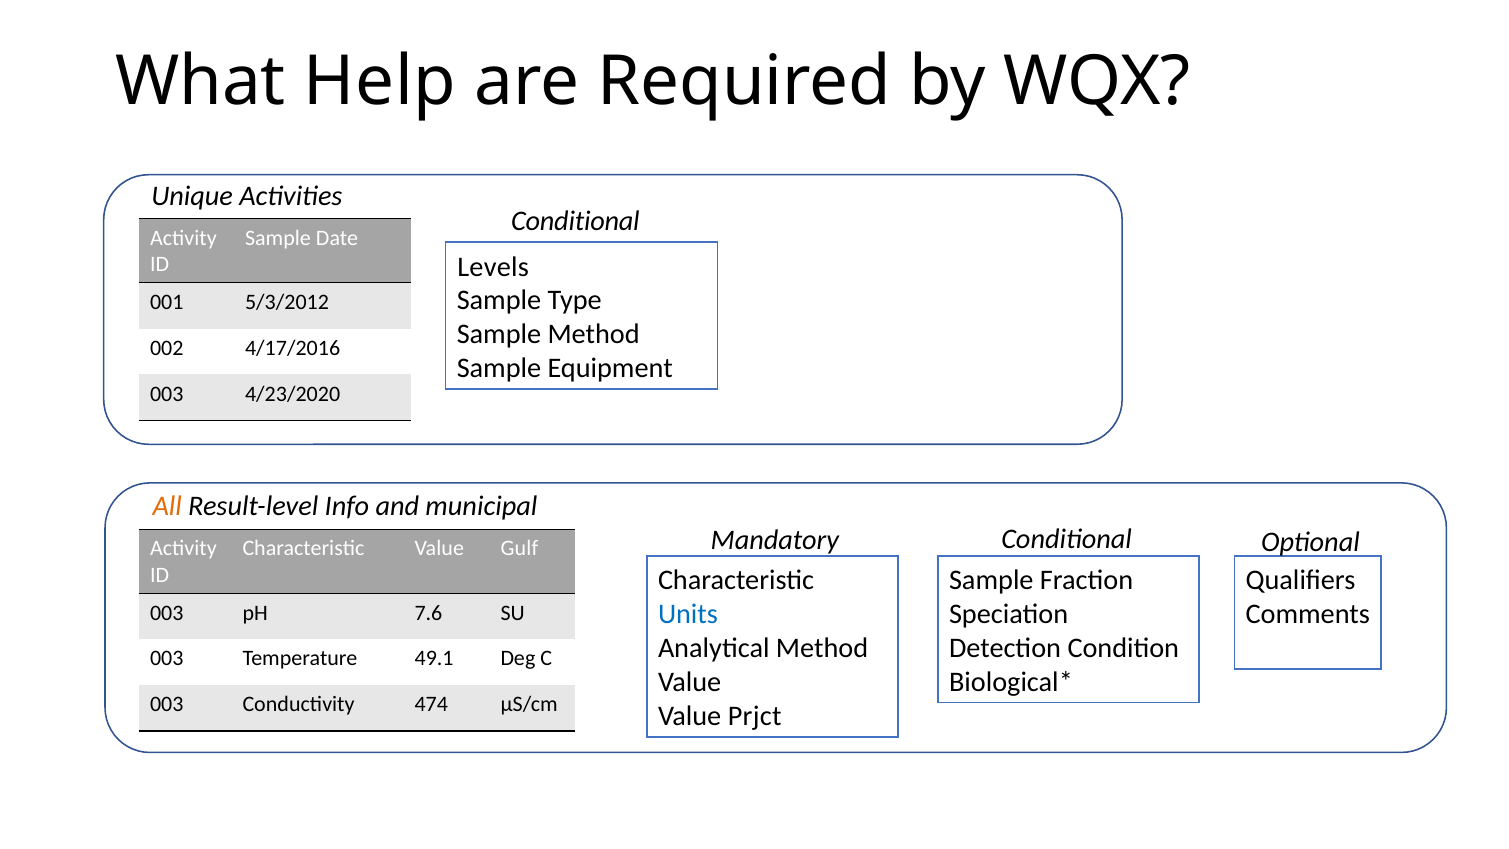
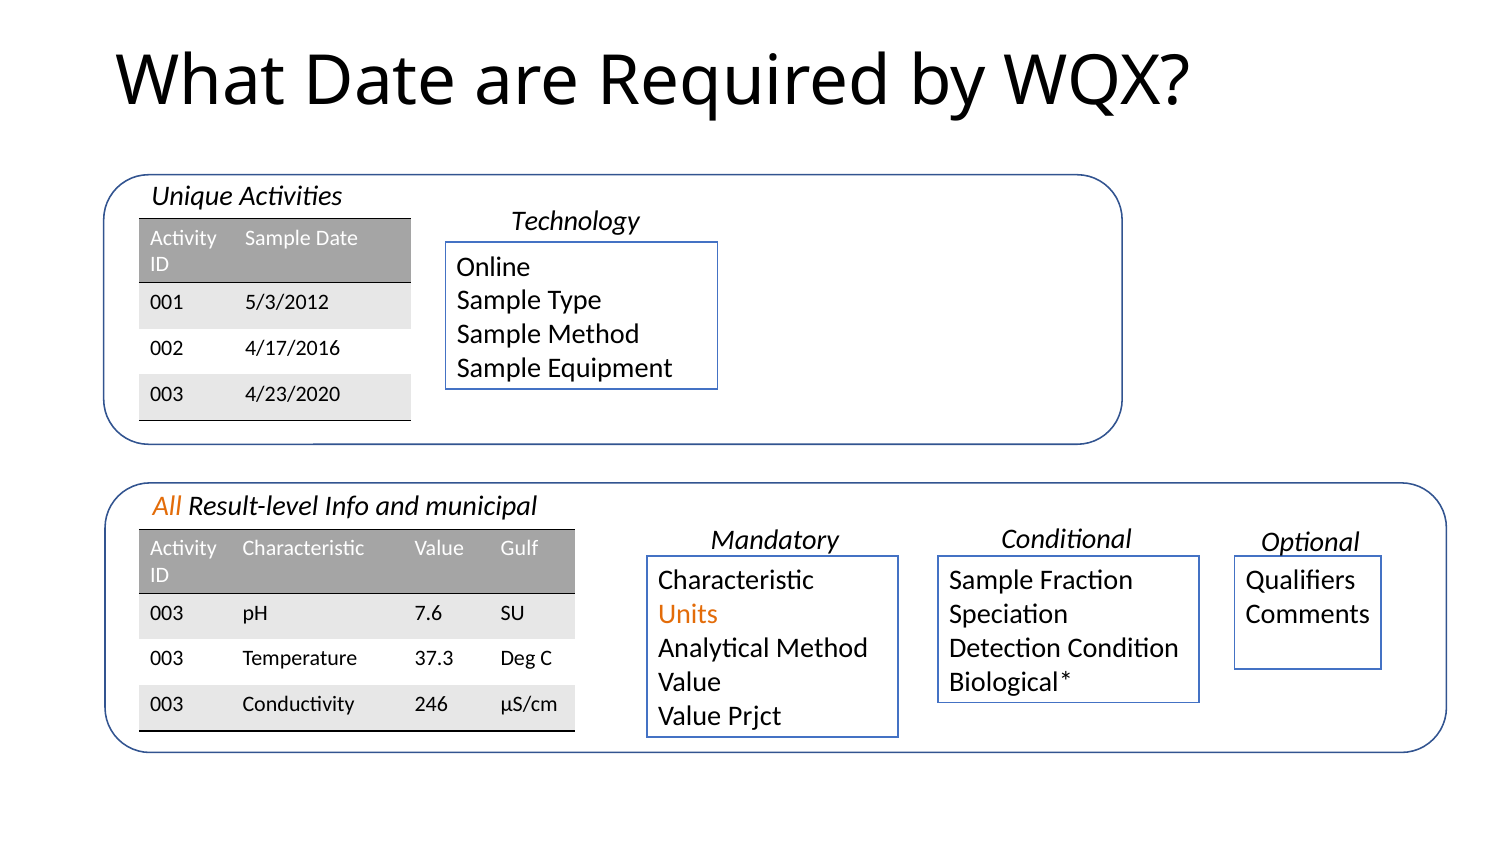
What Help: Help -> Date (380, 82)
Conditional: Conditional -> Technology (575, 221)
Levels: Levels -> Online (493, 267)
Units colour: blue -> orange (688, 614)
49.1: 49.1 -> 37.3 (434, 659)
474: 474 -> 246 (431, 704)
